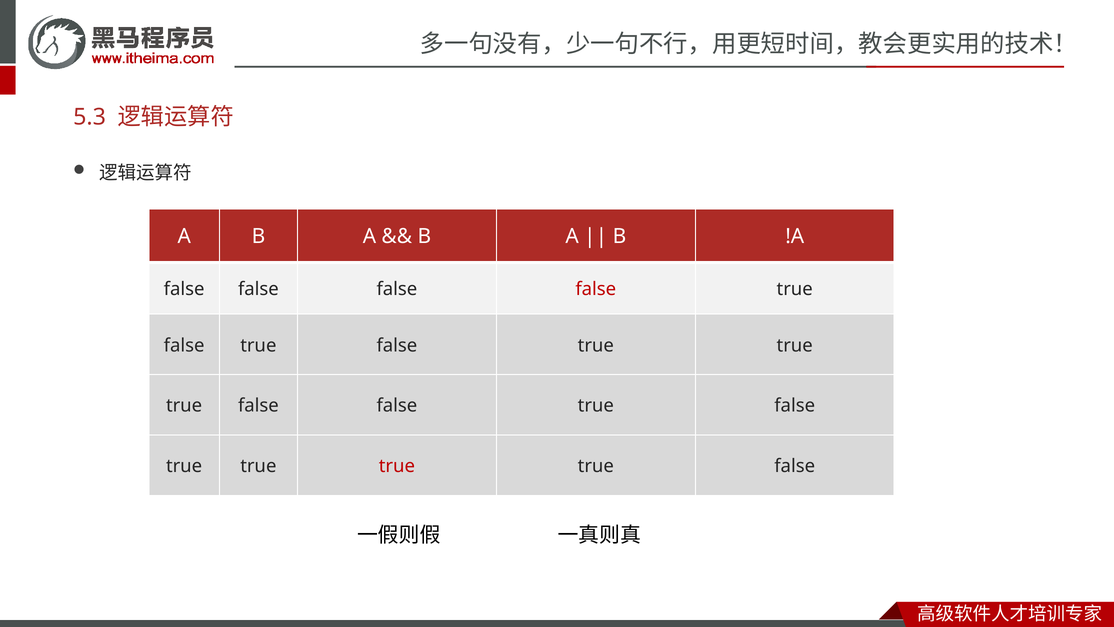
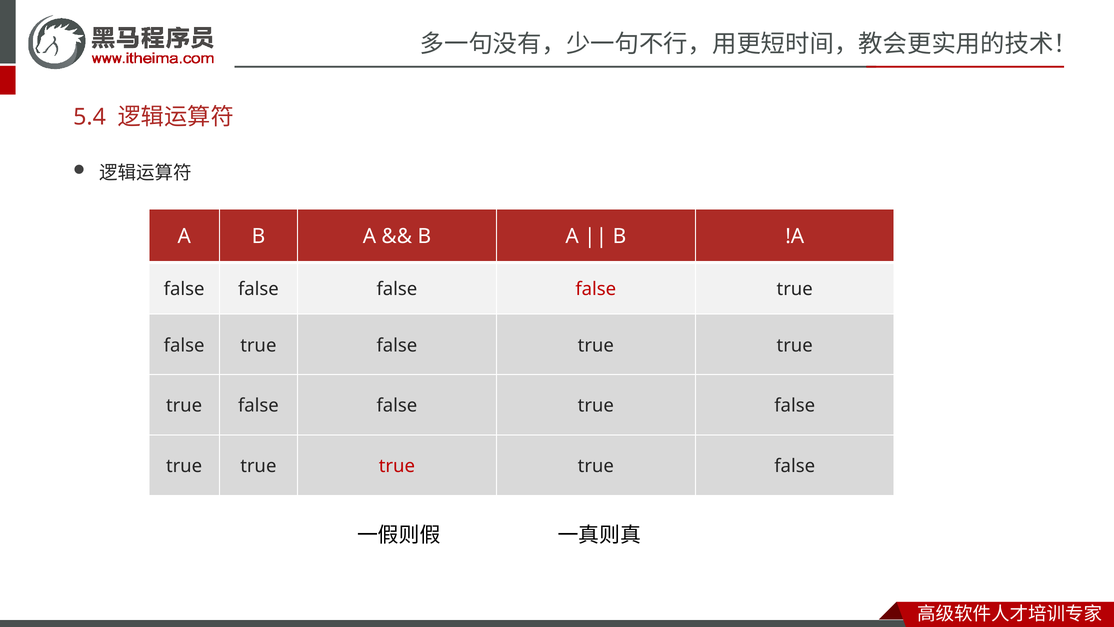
5.3: 5.3 -> 5.4 (90, 117)
